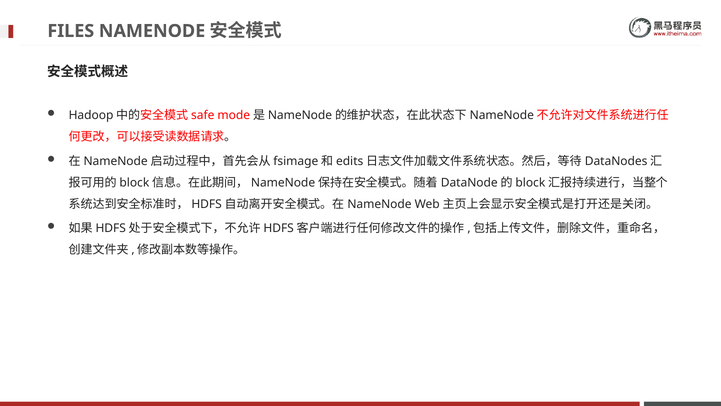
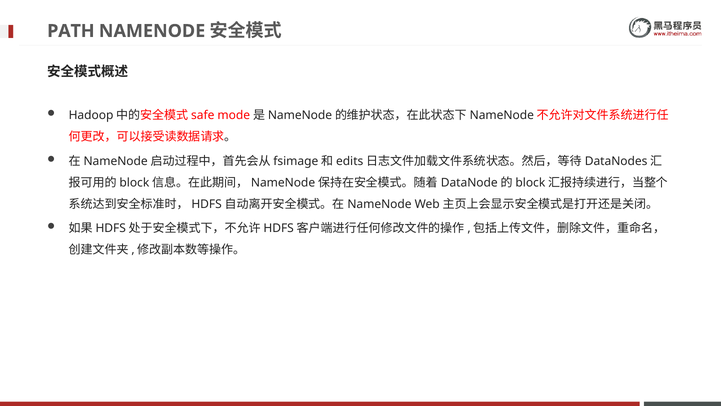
FILES: FILES -> PATH (71, 31)
